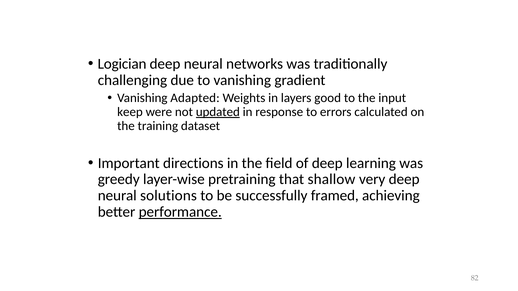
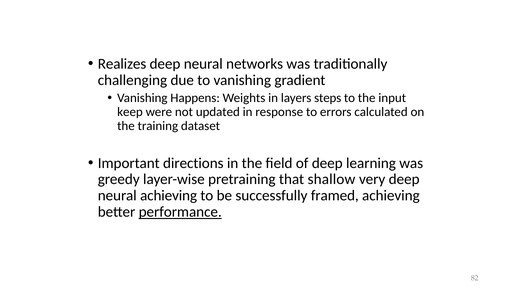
Logician: Logician -> Realizes (122, 64)
Adapted: Adapted -> Happens (195, 98)
good: good -> steps (328, 98)
updated underline: present -> none (218, 112)
neural solutions: solutions -> achieving (169, 196)
